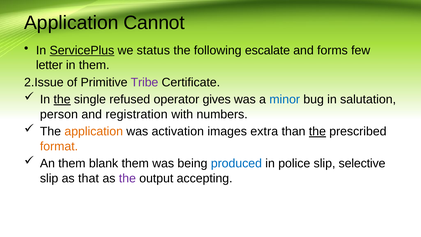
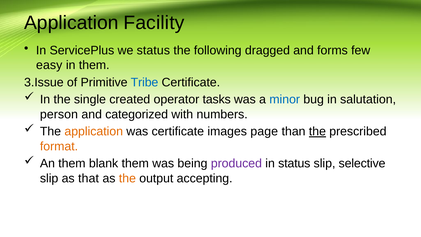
Cannot: Cannot -> Facility (154, 23)
ServicePlus underline: present -> none (82, 50)
escalate: escalate -> dragged (267, 50)
letter: letter -> easy (49, 65)
2.Issue: 2.Issue -> 3.Issue (44, 82)
Tribe colour: purple -> blue (145, 82)
the underline: present -> none (62, 99)
refused: refused -> created (130, 99)
gives: gives -> tasks (217, 99)
registration: registration -> categorized (137, 114)
was activation: activation -> certificate (178, 131)
extra: extra -> page (264, 131)
produced colour: blue -> purple (236, 163)
in police: police -> status (294, 163)
the colour: purple -> orange (127, 178)
